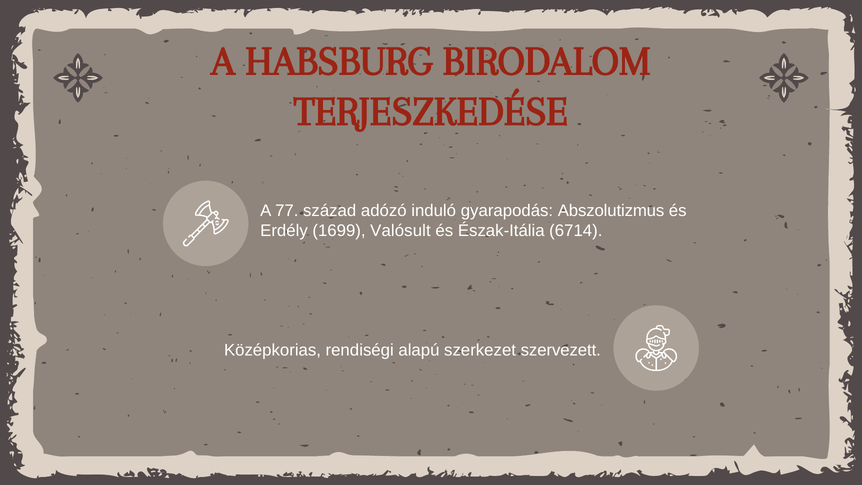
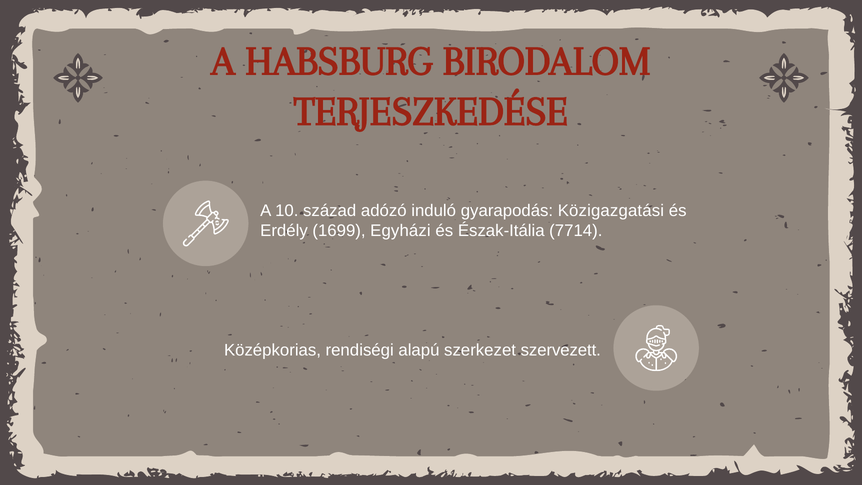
77: 77 -> 10 (287, 211)
Abszolutizmus: Abszolutizmus -> Közigazgatási (611, 211)
Valósult: Valósult -> Egyházi (400, 231)
6714: 6714 -> 7714 (576, 231)
